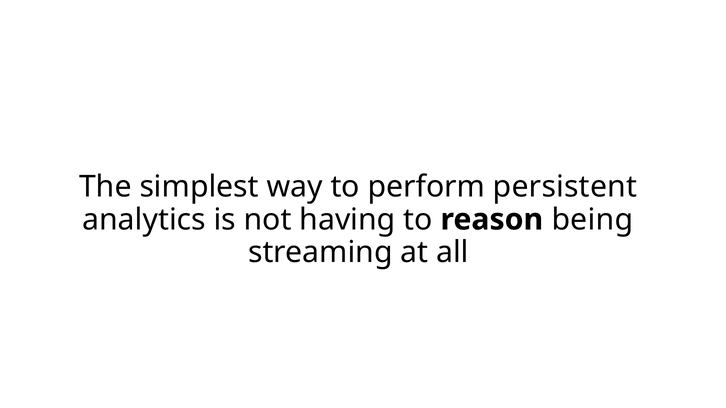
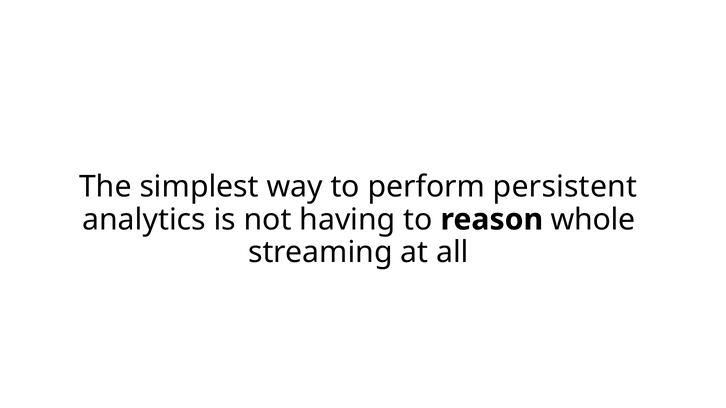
being: being -> whole (593, 220)
